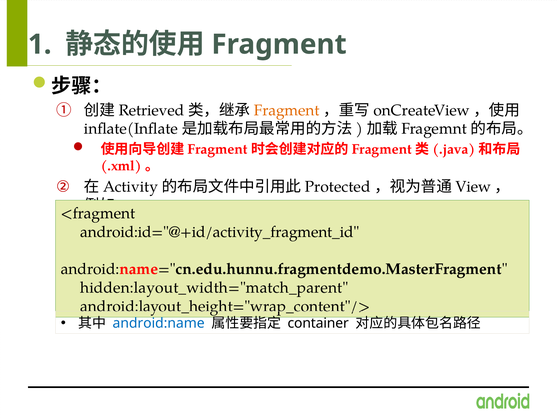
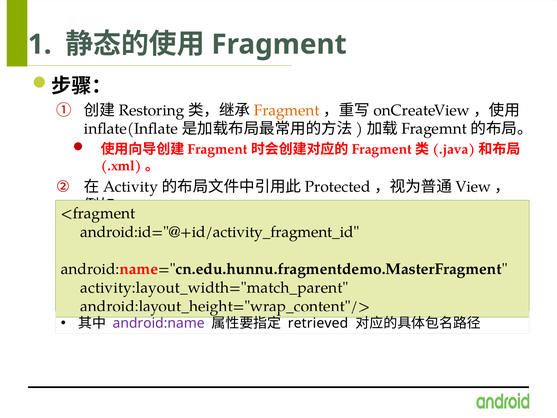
Retrieved: Retrieved -> Restoring (152, 110)
hidden:layout_width="match_parent: hidden:layout_width="match_parent -> activity:layout_width="match_parent (214, 287)
android:name colour: blue -> purple (159, 323)
container: container -> retrieved (318, 323)
